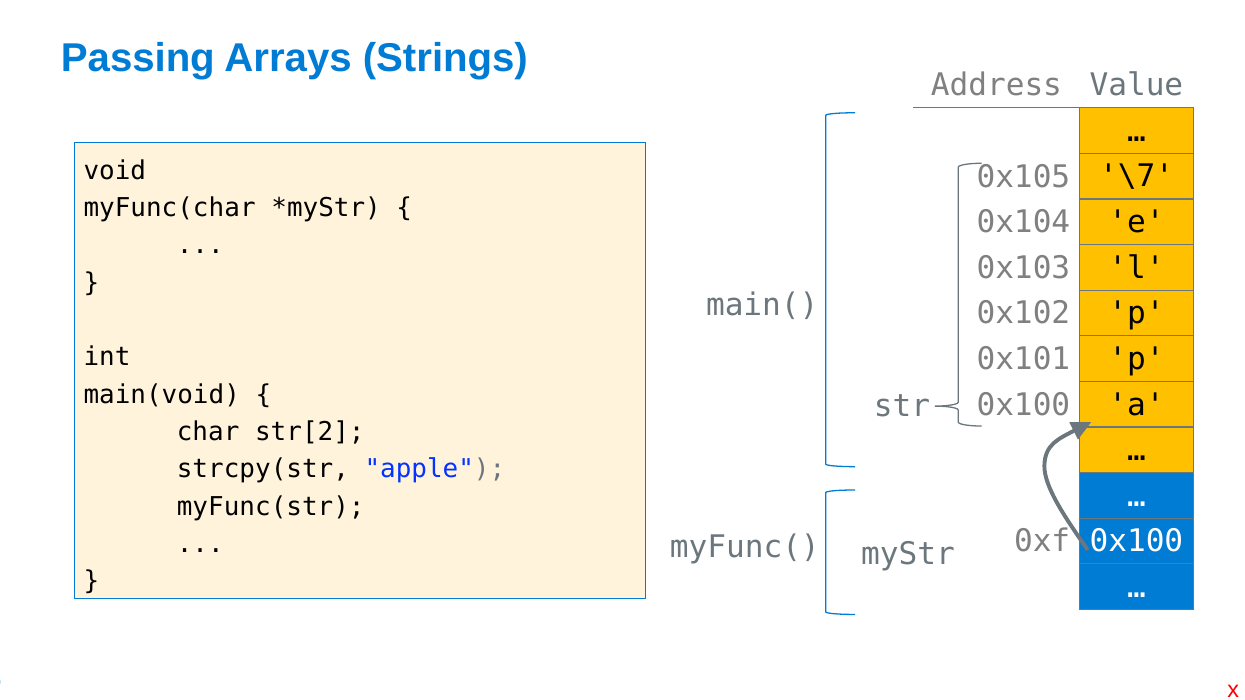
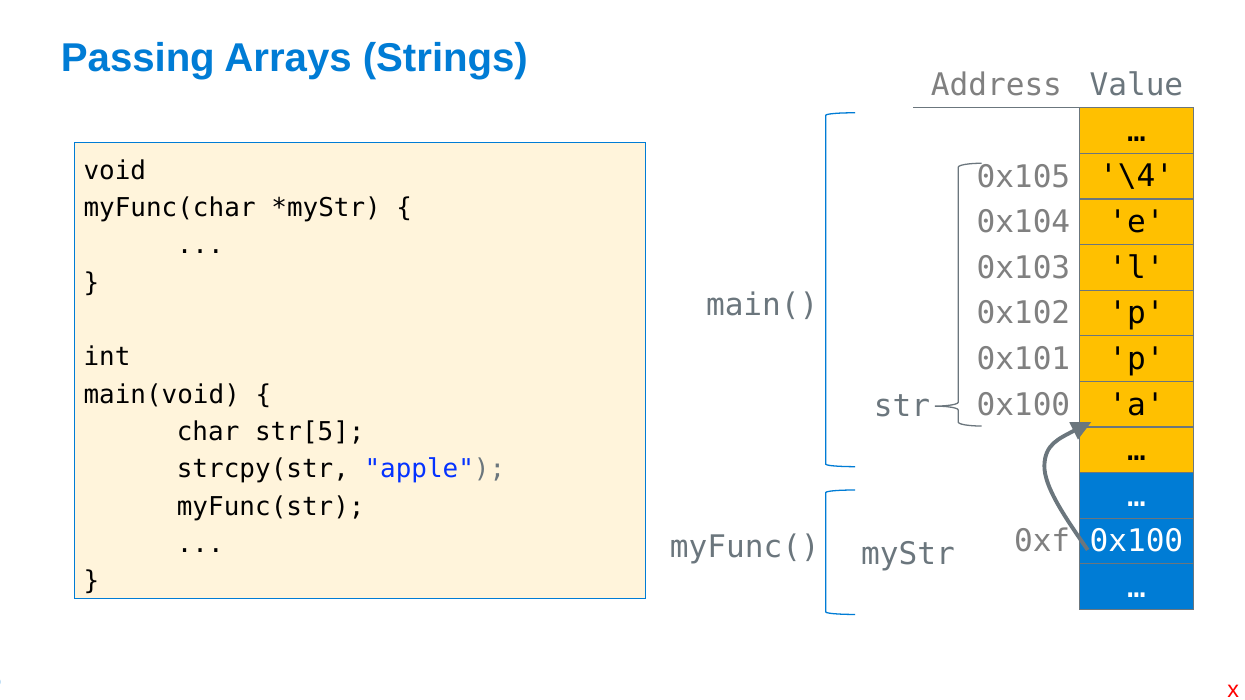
\7: \7 -> \4 (1137, 177)
str[2: str[2 -> str[5 (310, 432)
